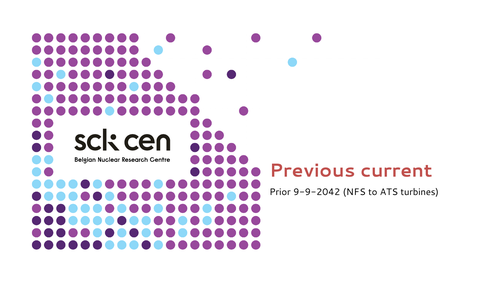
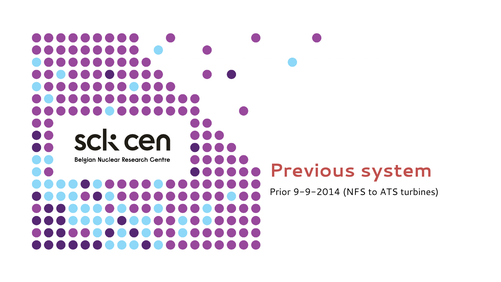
current: current -> system (396, 170)
9-9-2042: 9-9-2042 -> 9-9-2014 (317, 192)
